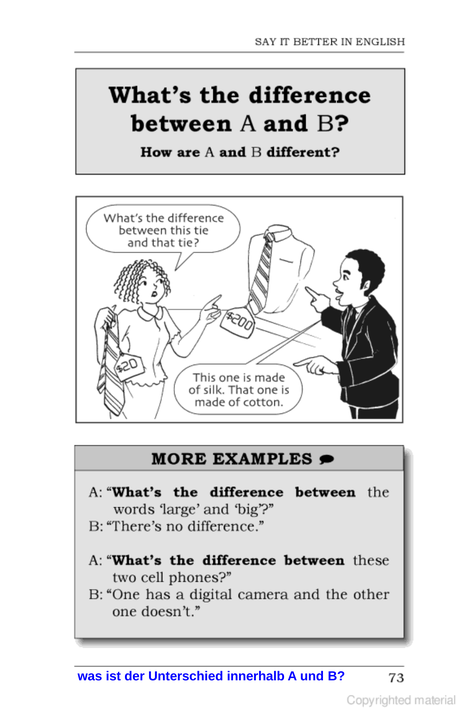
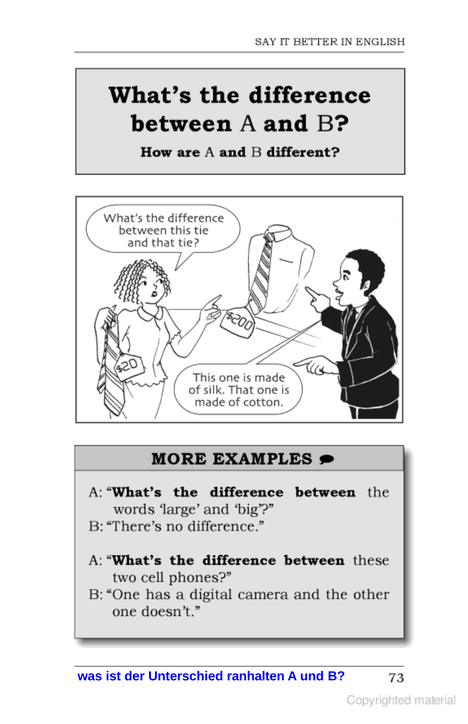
innerhalb: innerhalb -> ranhalten (256, 676)
